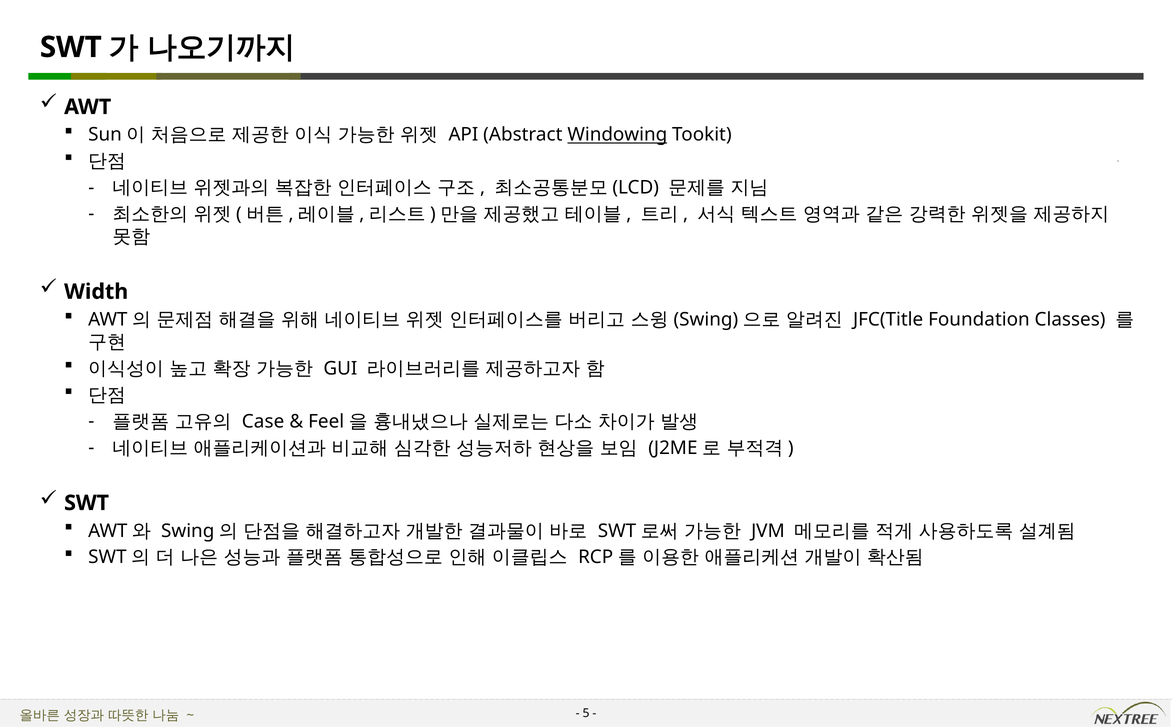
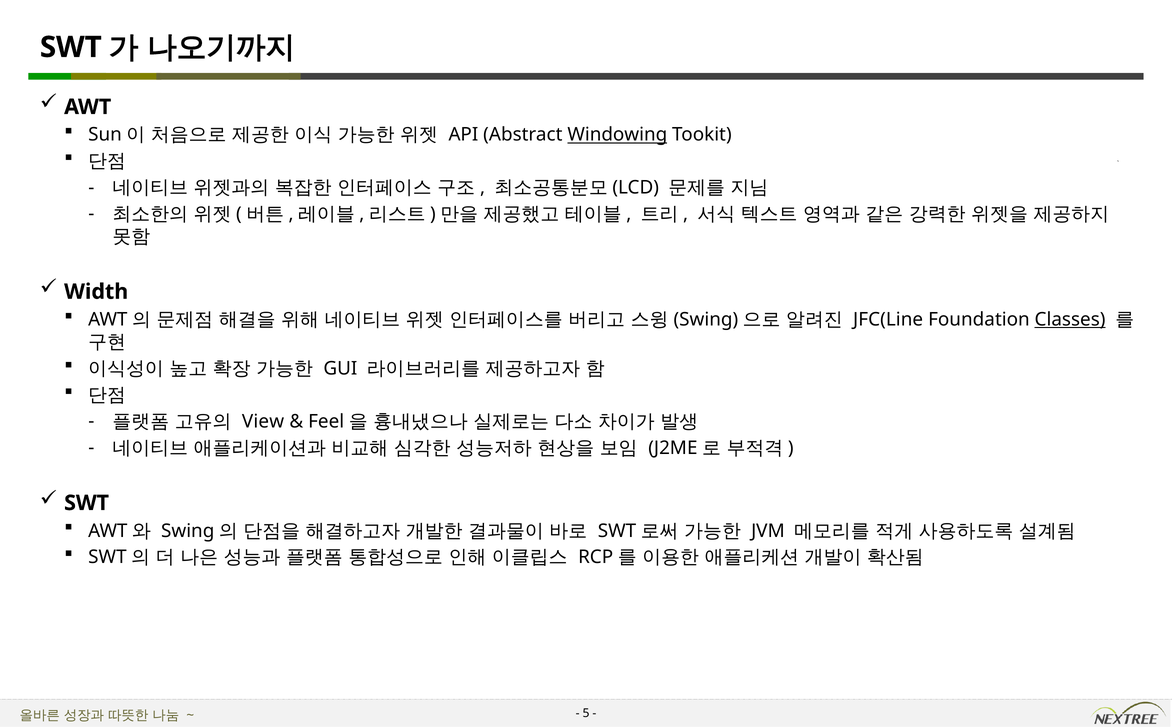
JFC(Title: JFC(Title -> JFC(Line (888, 320)
Classes underline: none -> present (1070, 320)
Case: Case -> View (263, 422)
